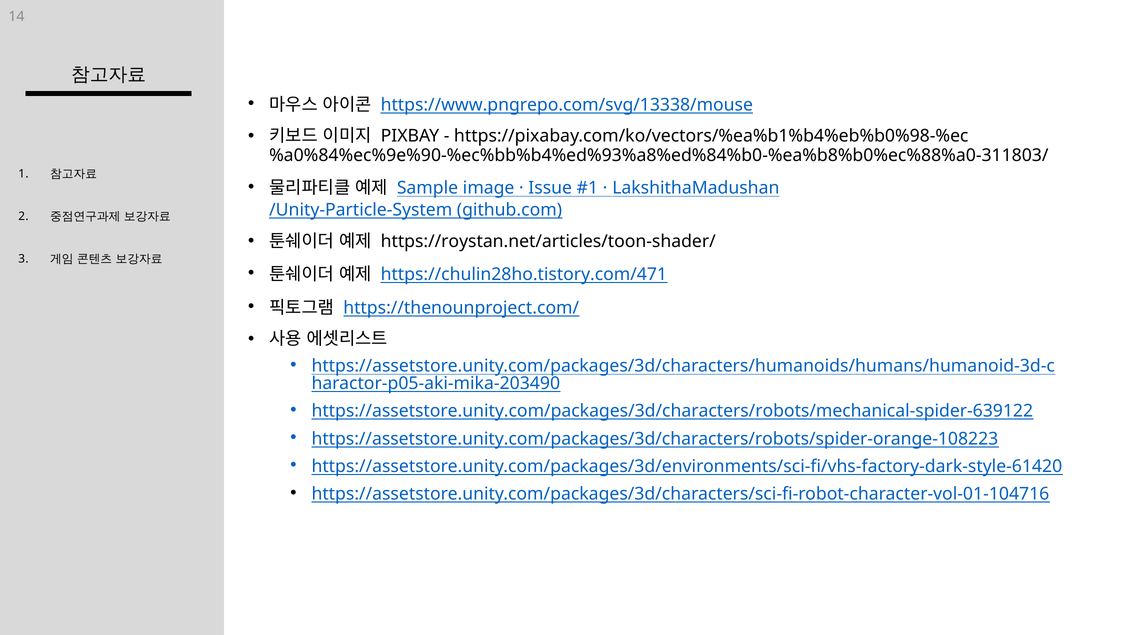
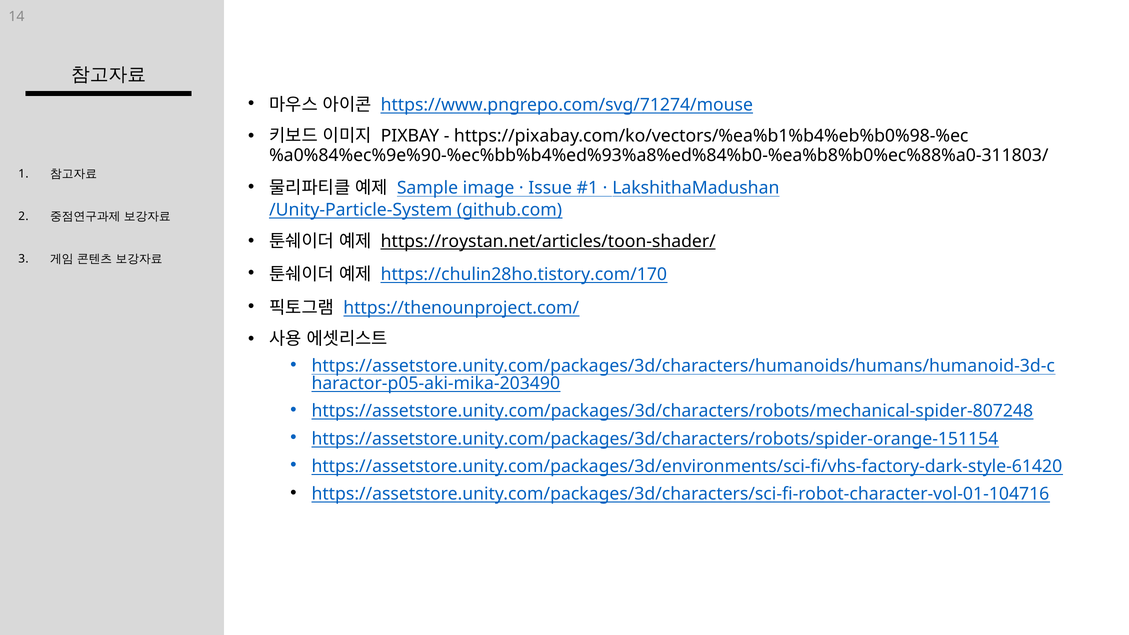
https://www.pngrepo.com/svg/13338/mouse: https://www.pngrepo.com/svg/13338/mouse -> https://www.pngrepo.com/svg/71274/mouse (567, 105)
https://roystan.net/articles/toon-shader/ underline: none -> present (548, 241)
https://chulin28ho.tistory.com/471: https://chulin28ho.tistory.com/471 -> https://chulin28ho.tistory.com/170 (524, 274)
https://assetstore.unity.com/packages/3d/characters/robots/mechanical-spider-639122: https://assetstore.unity.com/packages/3d/characters/robots/mechanical-spider-639122 -> https://assetstore.unity.com/packages/3d/characters/robots/mechanical-spider-807248 (672, 411)
https://assetstore.unity.com/packages/3d/characters/robots/spider-orange-108223: https://assetstore.unity.com/packages/3d/characters/robots/spider-orange-108223 -> https://assetstore.unity.com/packages/3d/characters/robots/spider-orange-151154 (655, 439)
